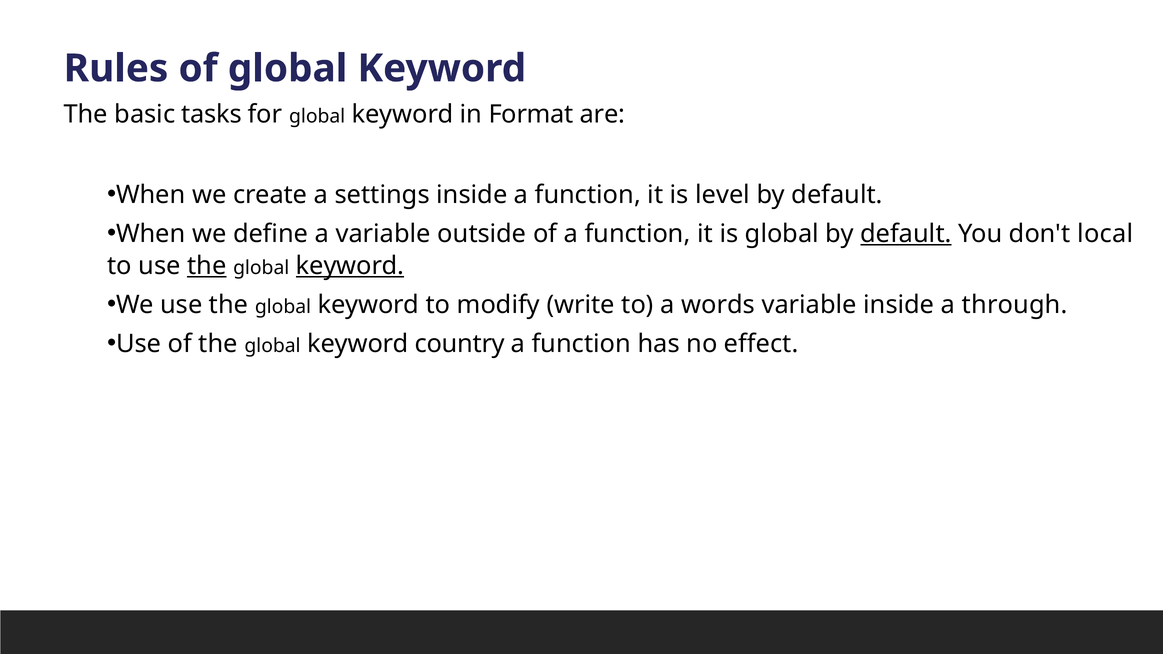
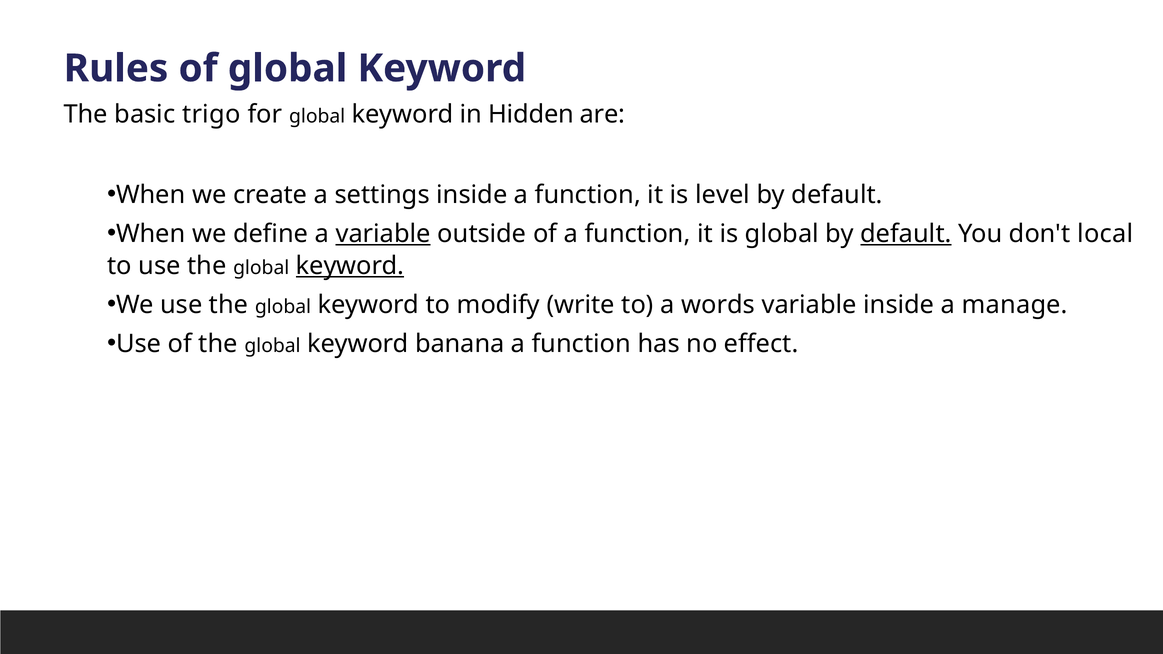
tasks: tasks -> trigo (211, 115)
Format: Format -> Hidden (531, 115)
variable underline: none -> present (383, 234)
the underline: present -> none (207, 266)
through: through -> manage (1015, 305)
country: country -> banana (460, 344)
